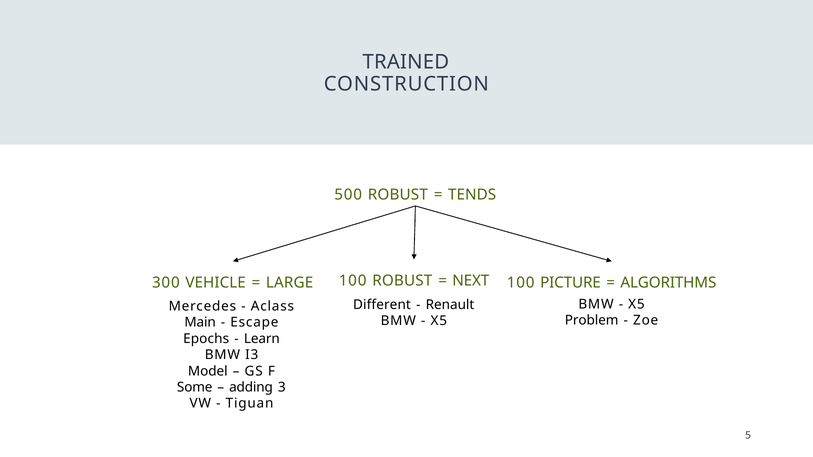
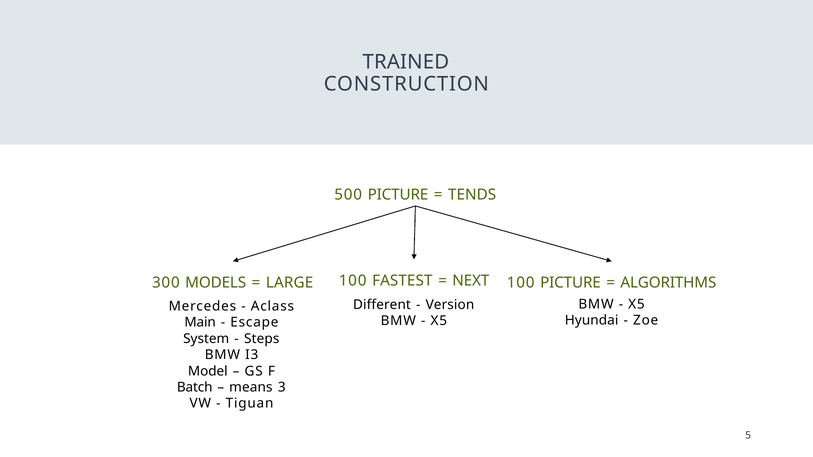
500 ROBUST: ROBUST -> PICTURE (398, 195)
VEHICLE: VEHICLE -> MODELS (216, 283)
100 ROBUST: ROBUST -> FASTEST (402, 281)
Renault: Renault -> Version (450, 305)
Problem: Problem -> Hyundai (592, 321)
Epochs: Epochs -> System (206, 339)
Learn: Learn -> Steps (262, 339)
Some: Some -> Batch (195, 388)
adding: adding -> means (251, 388)
